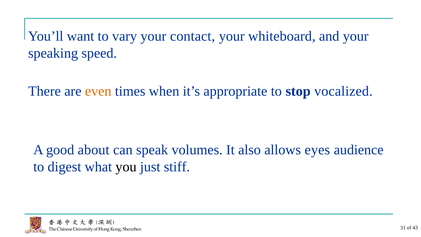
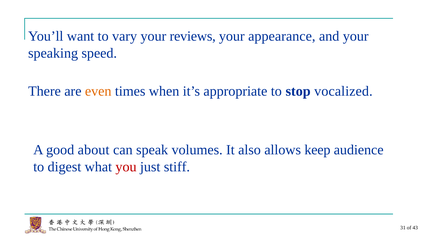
contact: contact -> reviews (193, 36)
whiteboard: whiteboard -> appearance (282, 36)
eyes: eyes -> keep (317, 150)
you colour: black -> red (126, 167)
